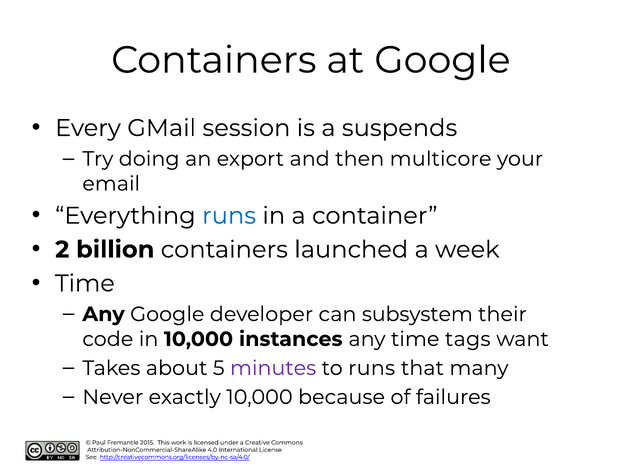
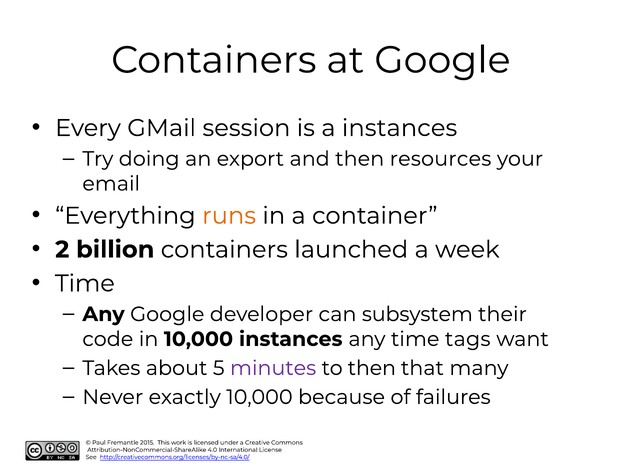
a suspends: suspends -> instances (400, 128)
multicore: multicore -> resources (441, 159)
runs colour: blue -> orange (229, 216)
to runs: runs -> then (372, 369)
